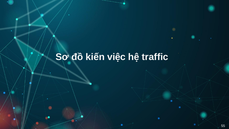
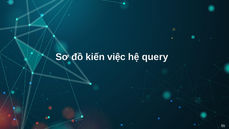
traffic: traffic -> query (155, 57)
